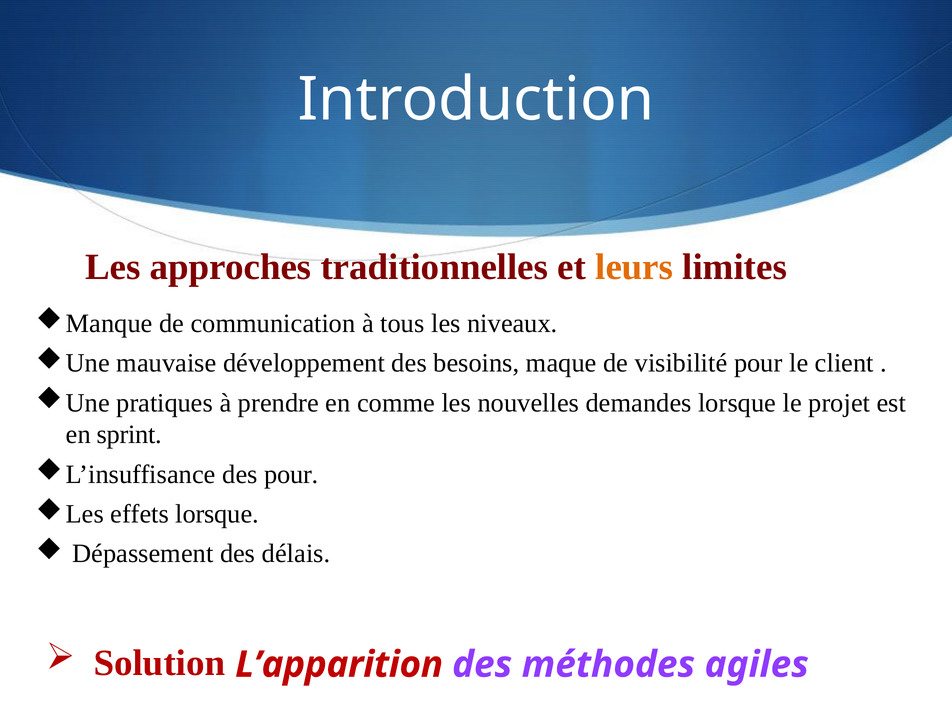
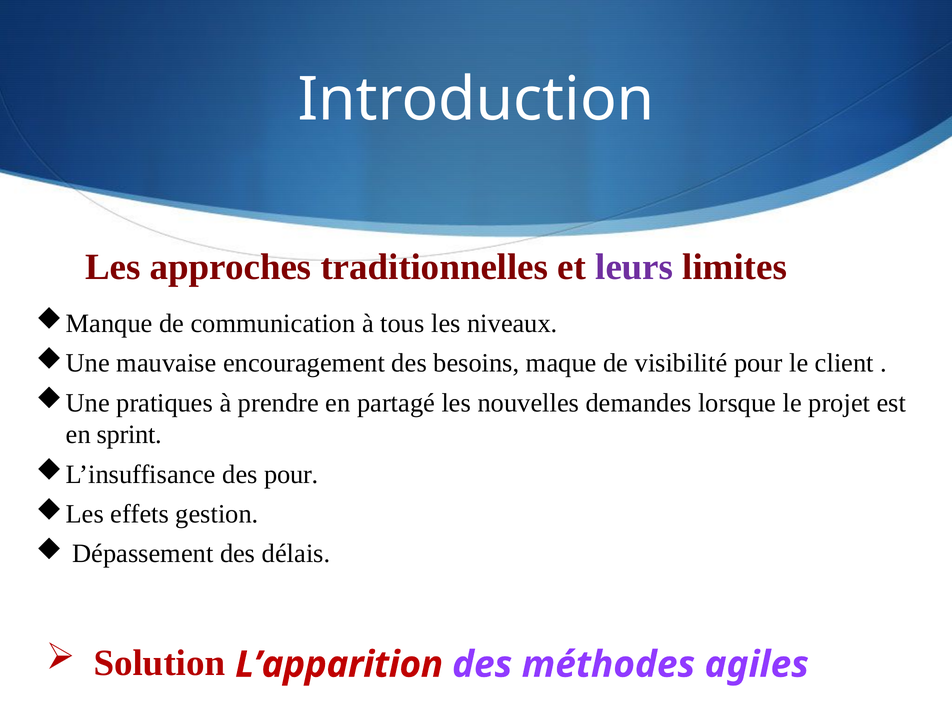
leurs colour: orange -> purple (634, 267)
développement: développement -> encouragement (304, 363)
comme: comme -> partagé (396, 403)
effets lorsque: lorsque -> gestion (217, 514)
